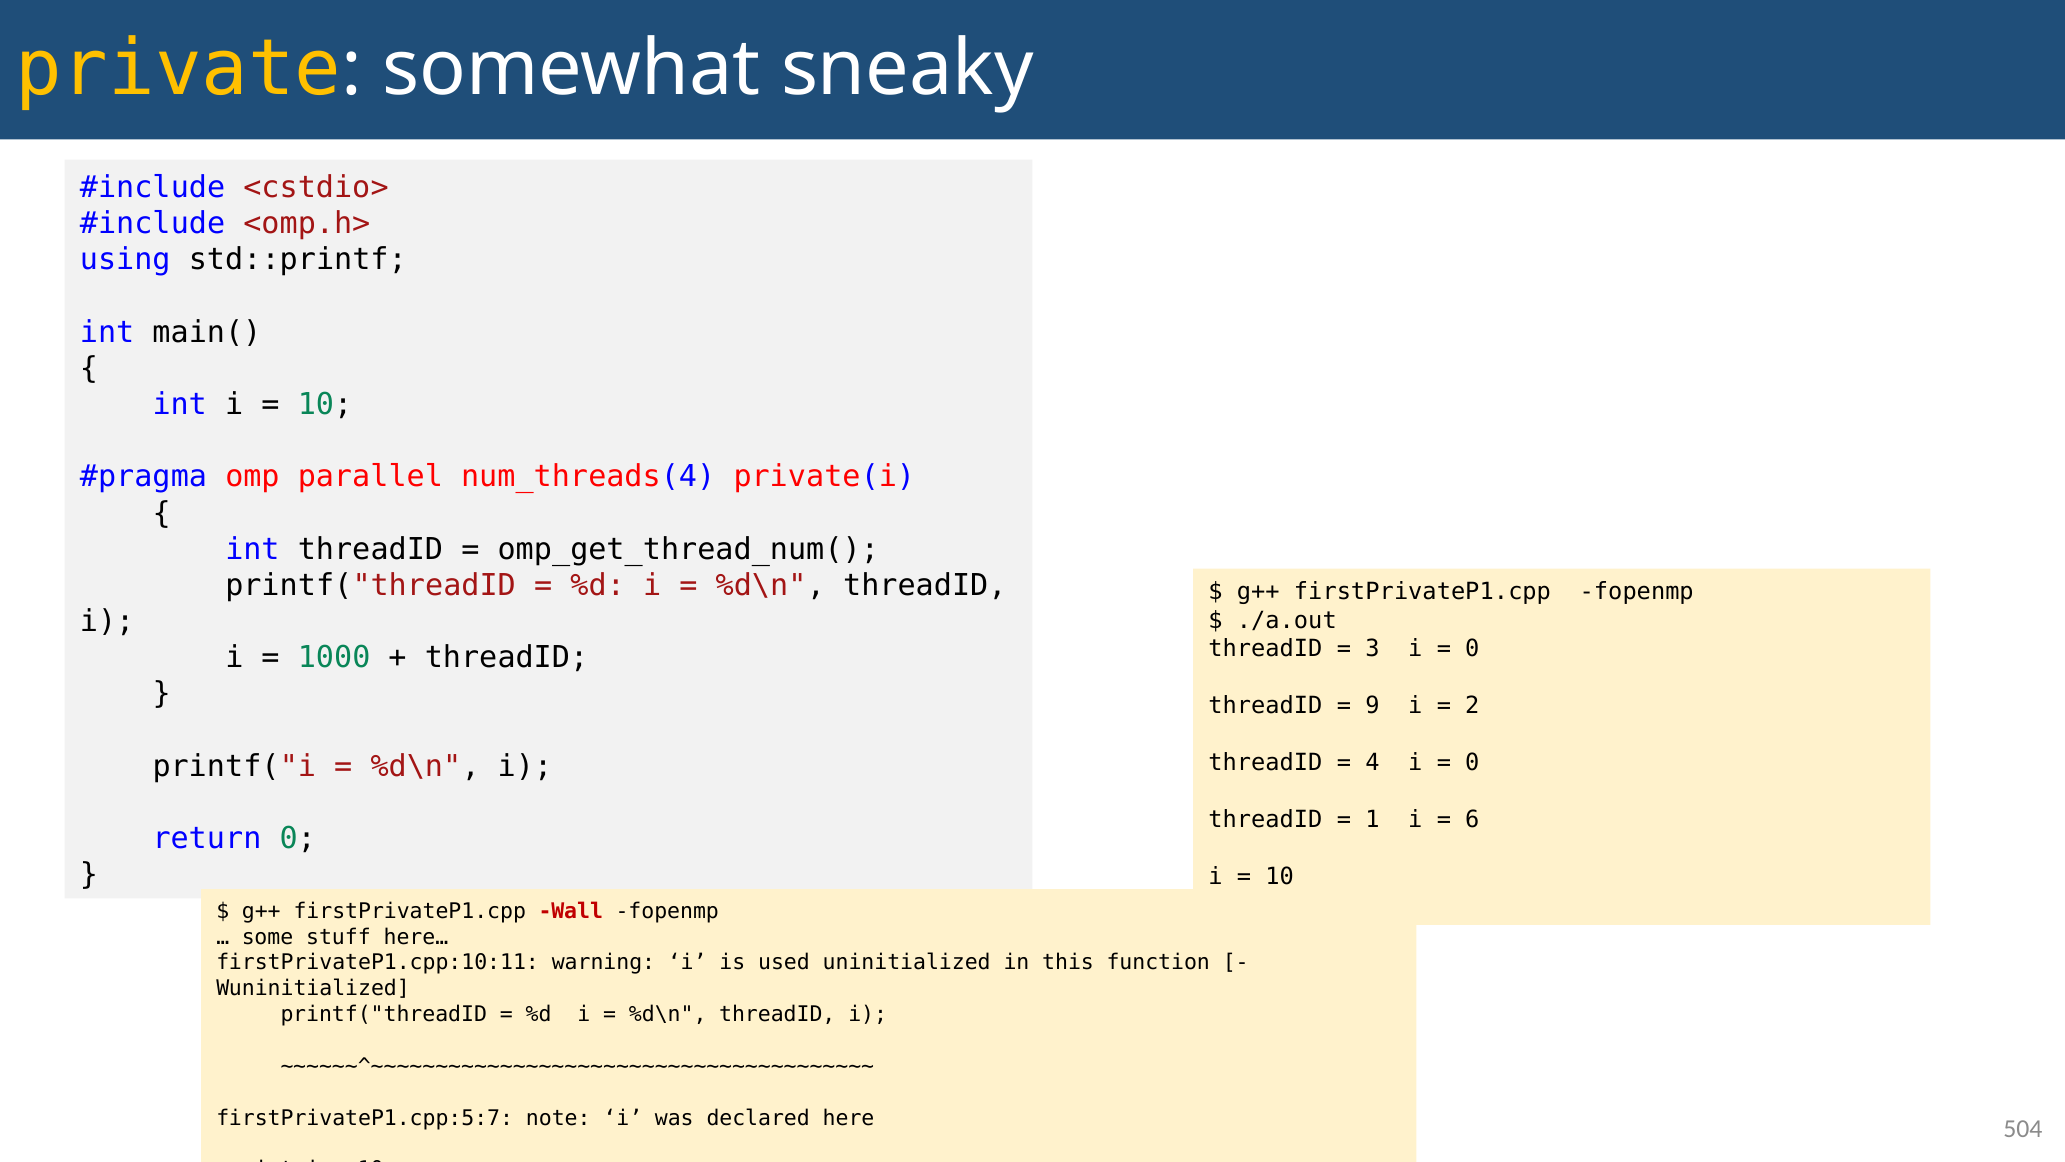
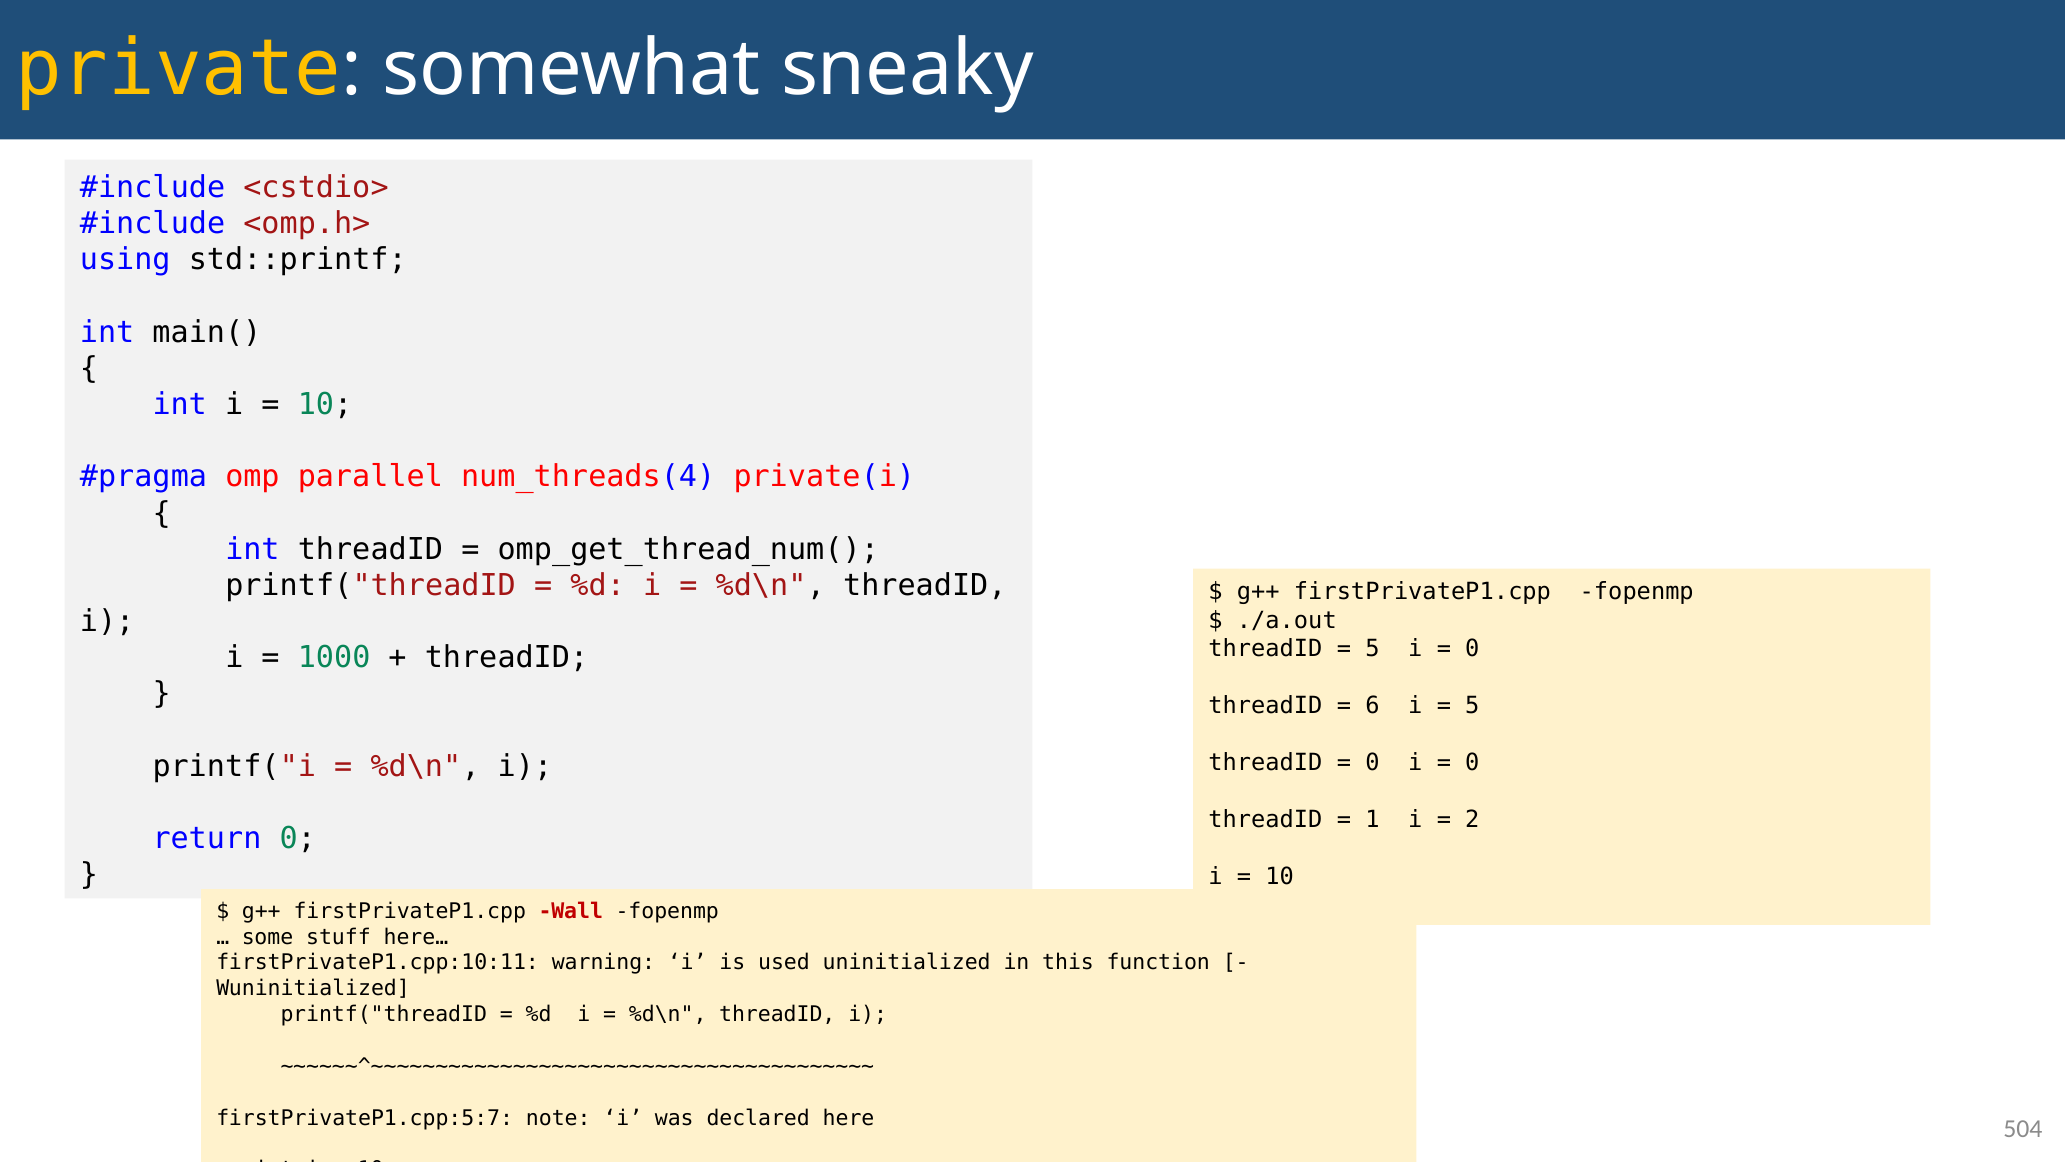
3: 3 -> 5 (1373, 649)
9: 9 -> 6 (1373, 705)
2: 2 -> 5 (1472, 705)
4: 4 -> 0 (1373, 762)
6: 6 -> 2 (1472, 819)
